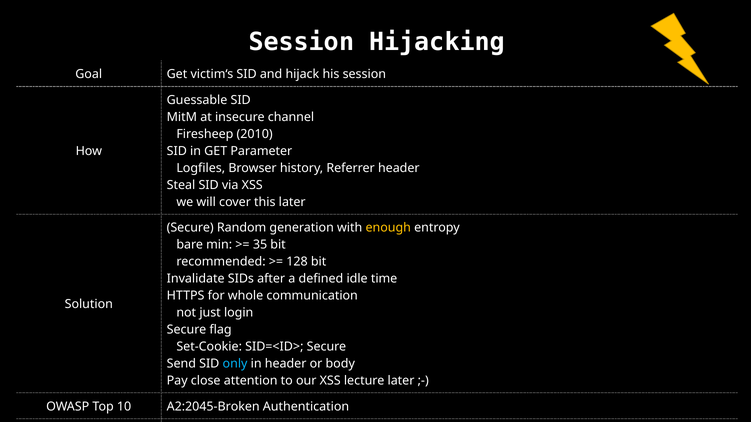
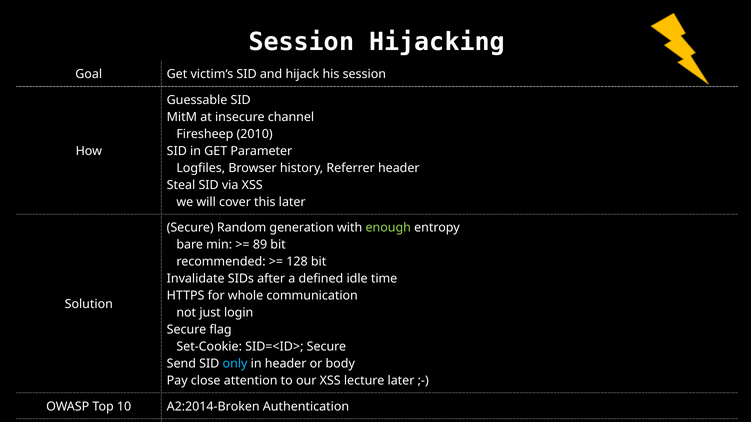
enough colour: yellow -> light green (388, 228)
35: 35 -> 89 (260, 245)
A2:2045-Broken: A2:2045-Broken -> A2:2014-Broken (213, 407)
